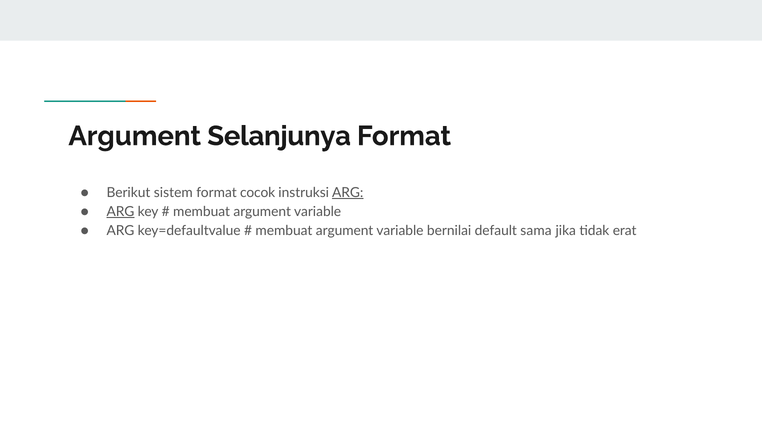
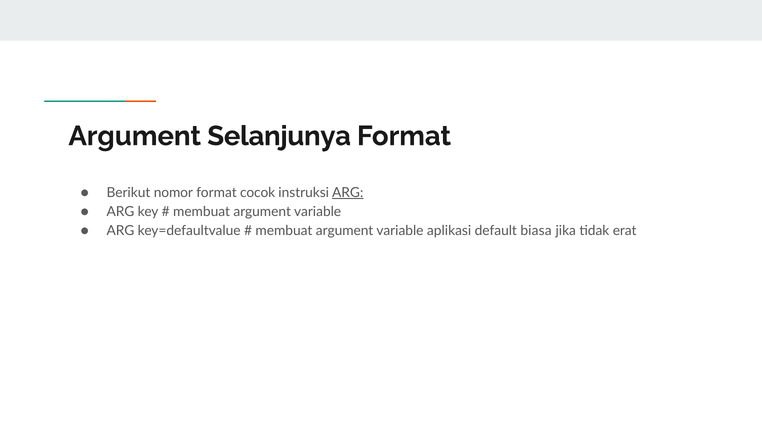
sistem: sistem -> nomor (173, 193)
ARG underline: present -> none (120, 212)
bernilai: bernilai -> aplikasi (449, 231)
sama: sama -> biasa (536, 231)
